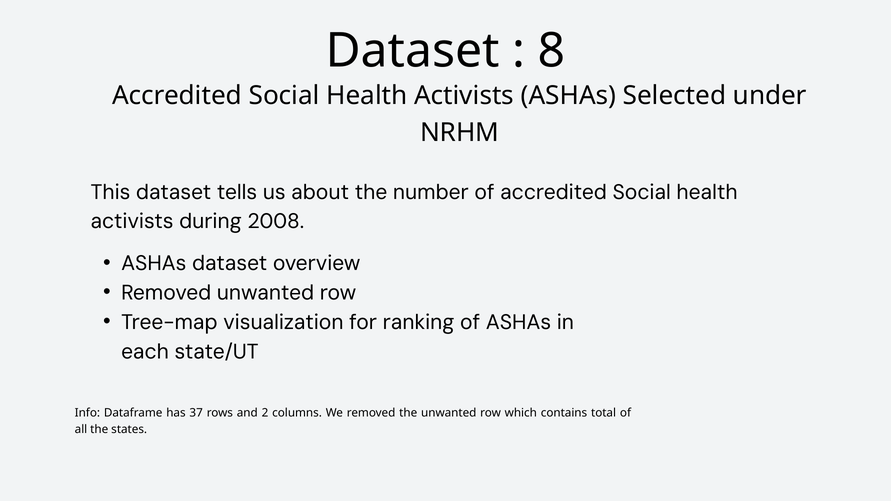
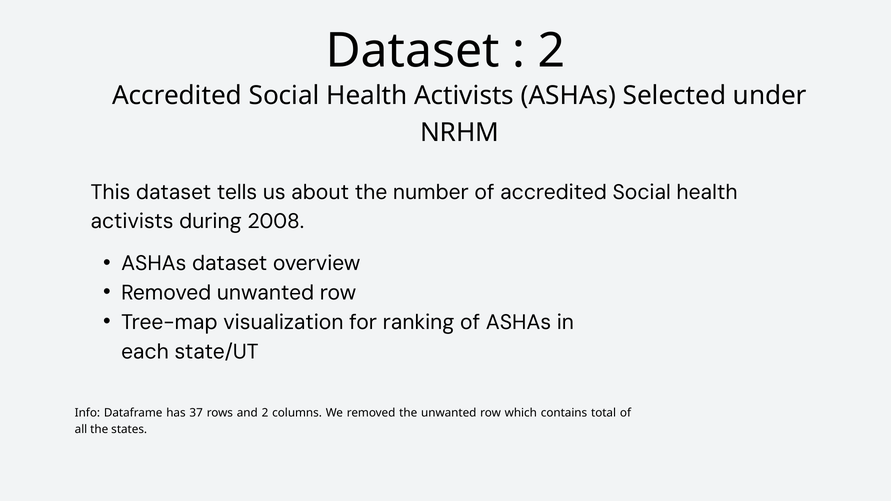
8: 8 -> 2 (551, 51)
